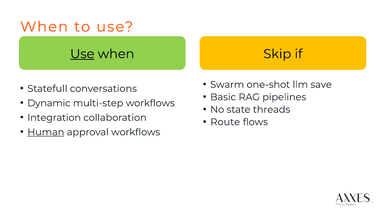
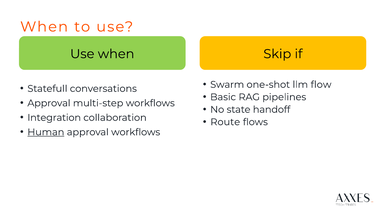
Use underline: present -> none (82, 54)
save: save -> flow (321, 84)
Dynamic: Dynamic -> Approval (49, 103)
threads: threads -> handoff (272, 109)
